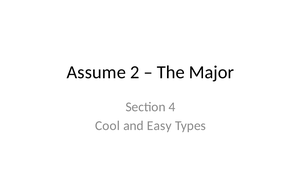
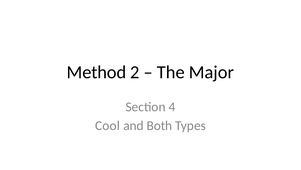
Assume: Assume -> Method (96, 72)
Easy: Easy -> Both (159, 125)
